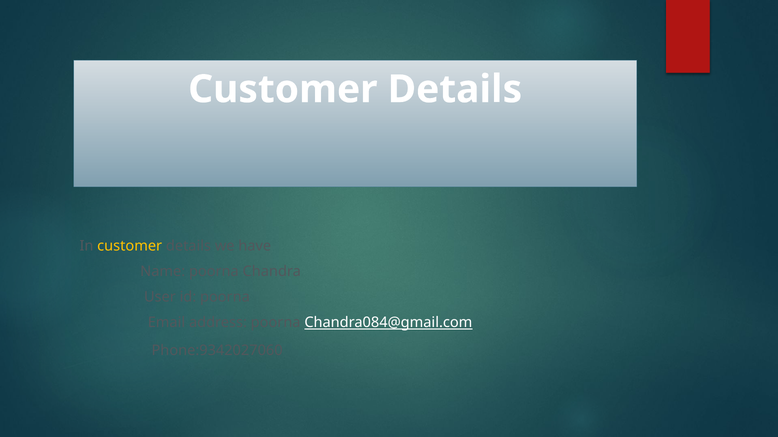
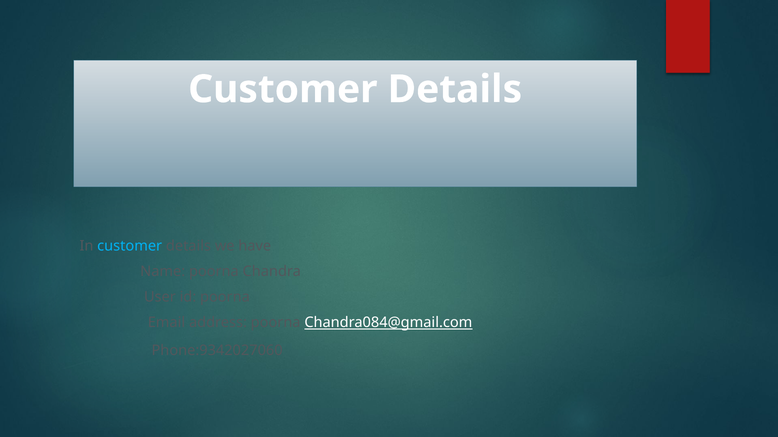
customer colour: yellow -> light blue (130, 246)
